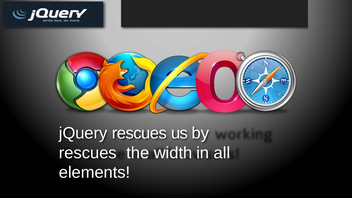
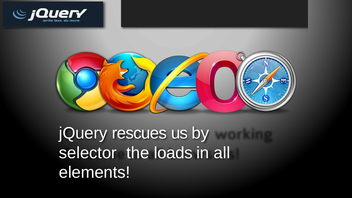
rescues: rescues -> selector (88, 153)
width: width -> loads (173, 153)
